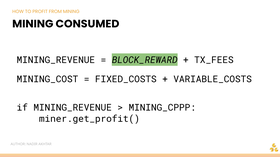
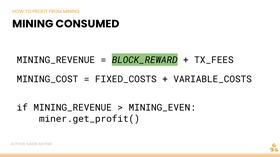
MINING_CPPP: MINING_CPPP -> MINING_EVEN (162, 108)
